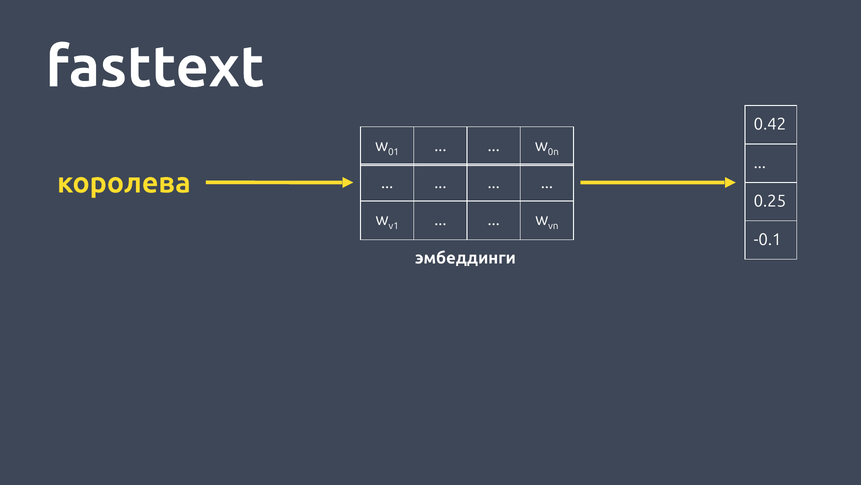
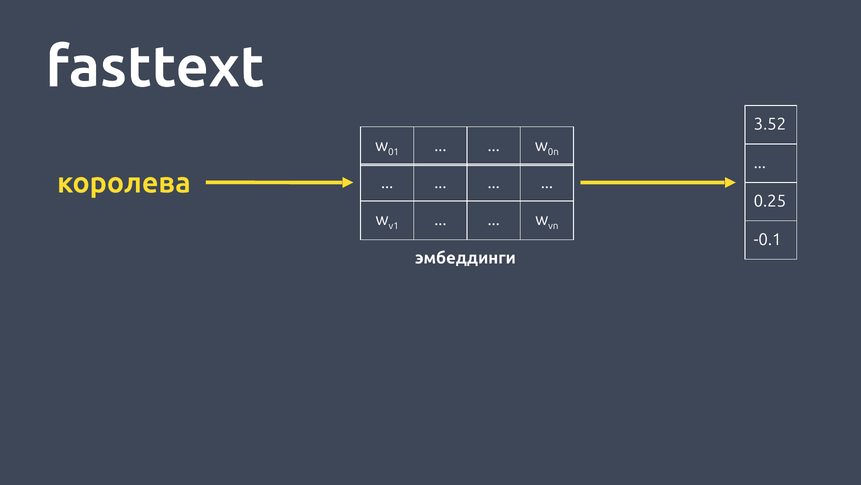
0.42: 0.42 -> 3.52 (770, 124)
